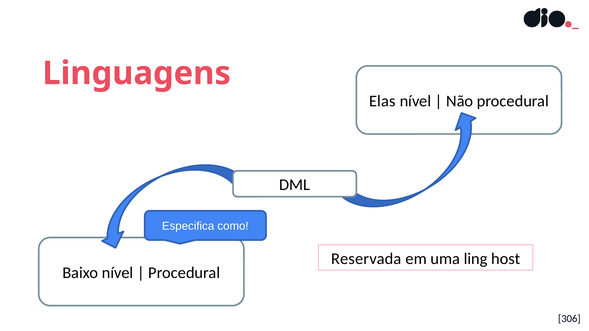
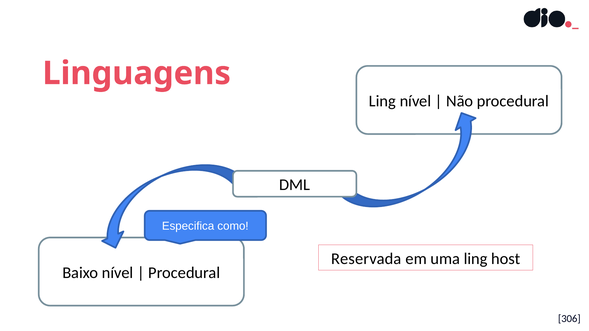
Elas: Elas -> Ling (382, 101)
